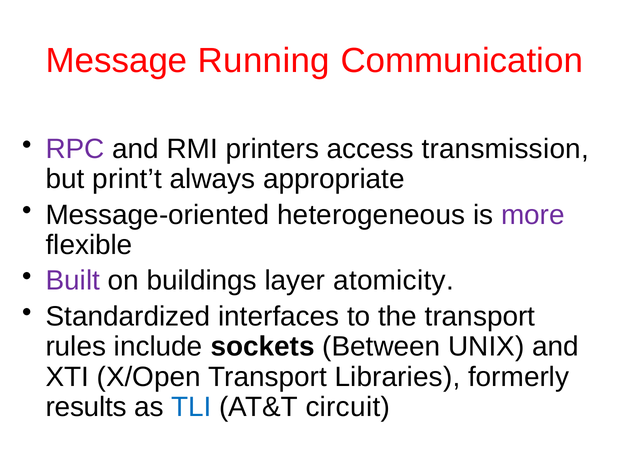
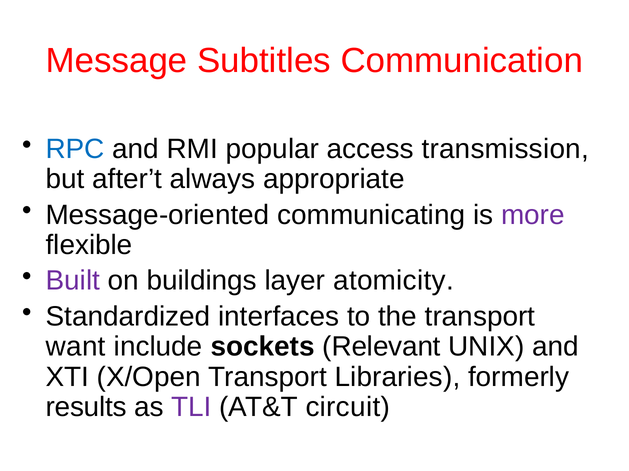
Running: Running -> Subtitles (264, 61)
RPC colour: purple -> blue (75, 149)
printers: printers -> popular (272, 149)
print’t: print’t -> after’t (127, 179)
heterogeneous: heterogeneous -> communicating (371, 215)
rules: rules -> want (76, 347)
Between: Between -> Relevant (382, 347)
TLI colour: blue -> purple (191, 408)
